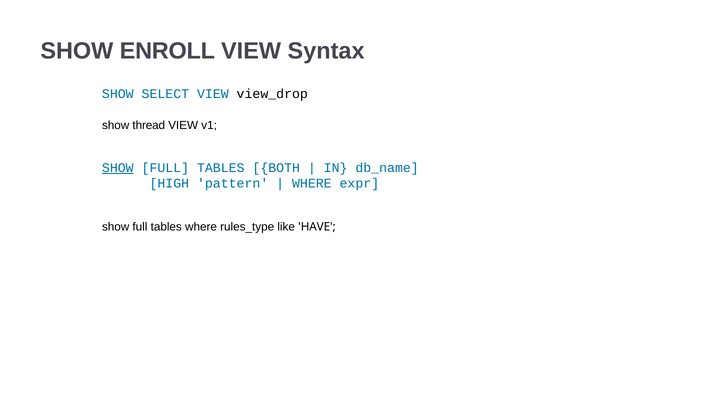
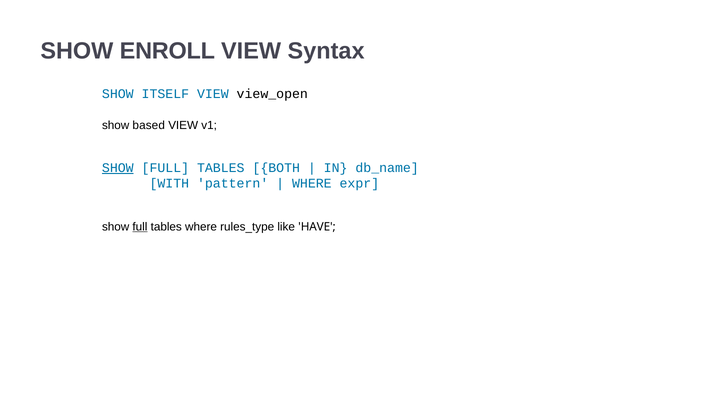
SELECT: SELECT -> ITSELF (165, 94)
view_drop: view_drop -> view_open (272, 94)
thread: thread -> based (149, 125)
HIGH: HIGH -> WITH (169, 184)
full underline: none -> present (140, 227)
